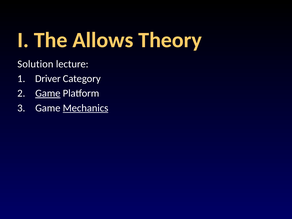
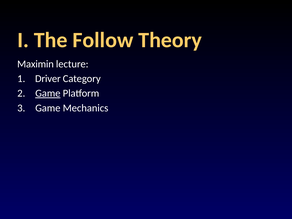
Allows: Allows -> Follow (103, 40)
Solution: Solution -> Maximin (35, 64)
Mechanics underline: present -> none (86, 108)
